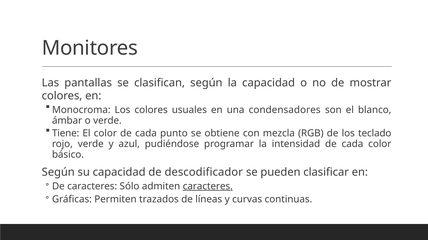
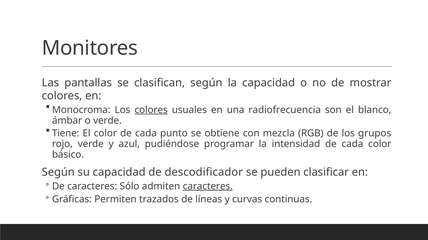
colores underline: none -> present (151, 110)
condensadores: condensadores -> radiofrecuencia (285, 110)
teclado: teclado -> grupos (375, 134)
